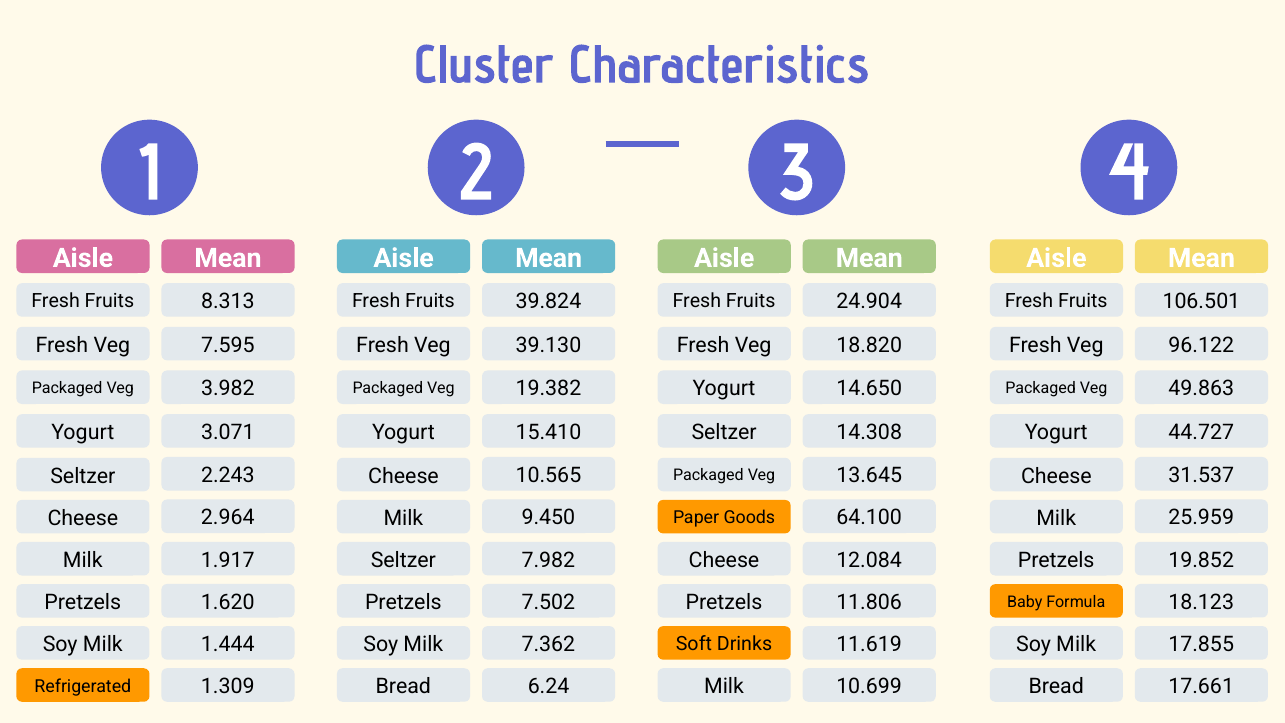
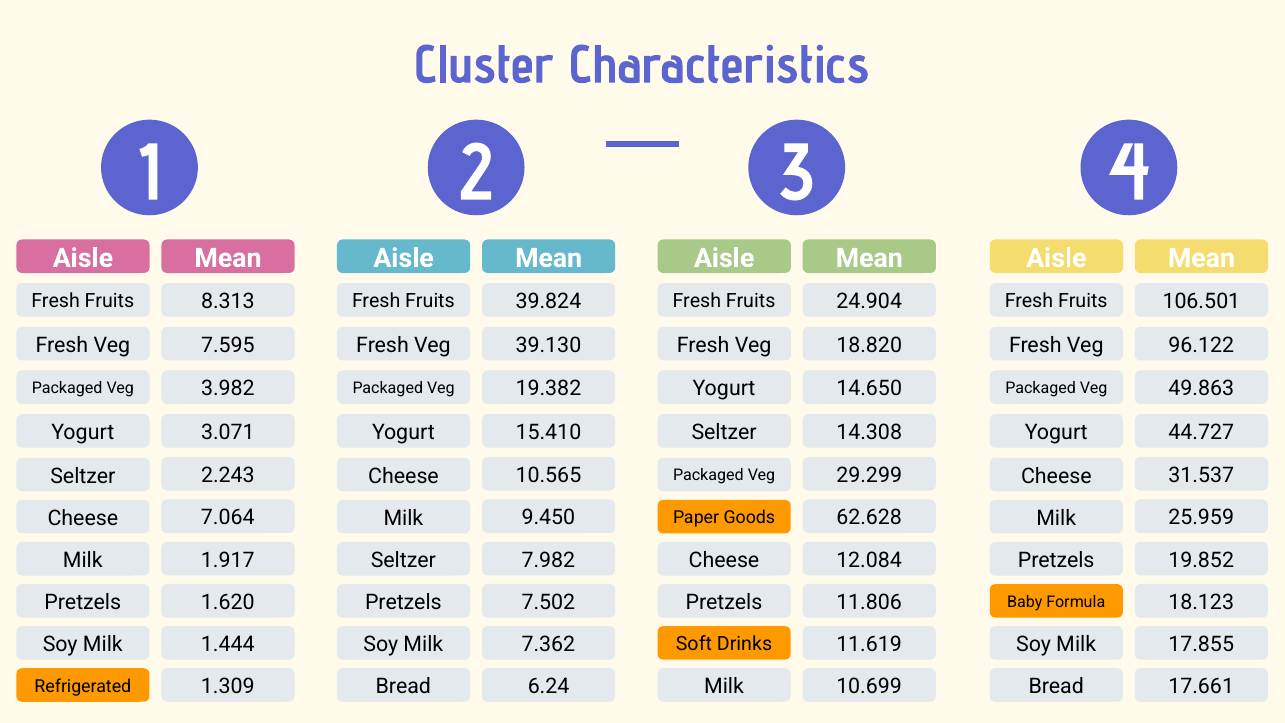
13.645: 13.645 -> 29.299 (869, 475)
2.964: 2.964 -> 7.064 (228, 518)
64.100: 64.100 -> 62.628 (869, 518)
